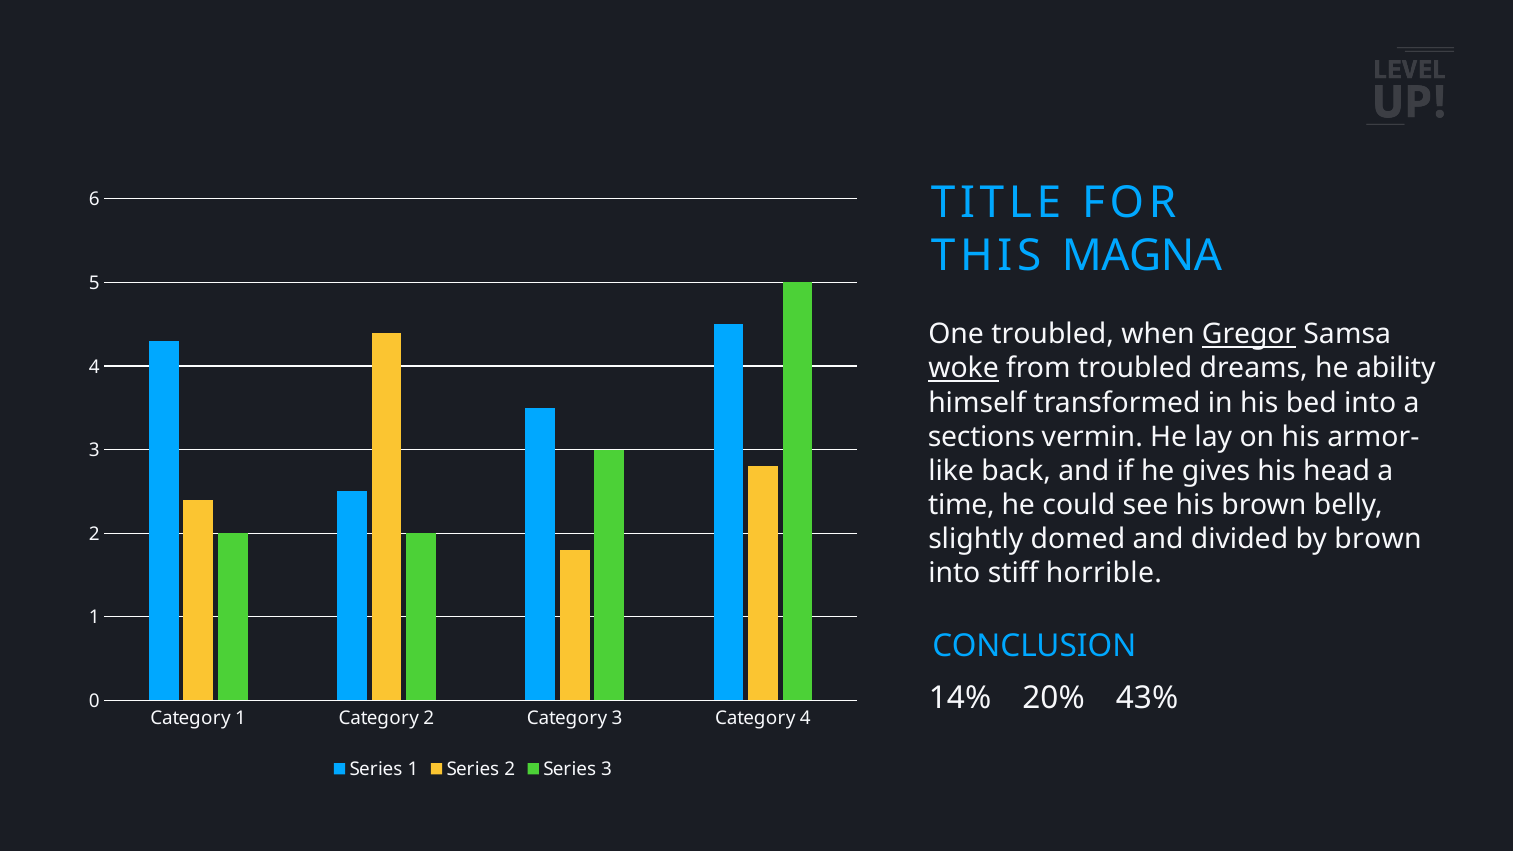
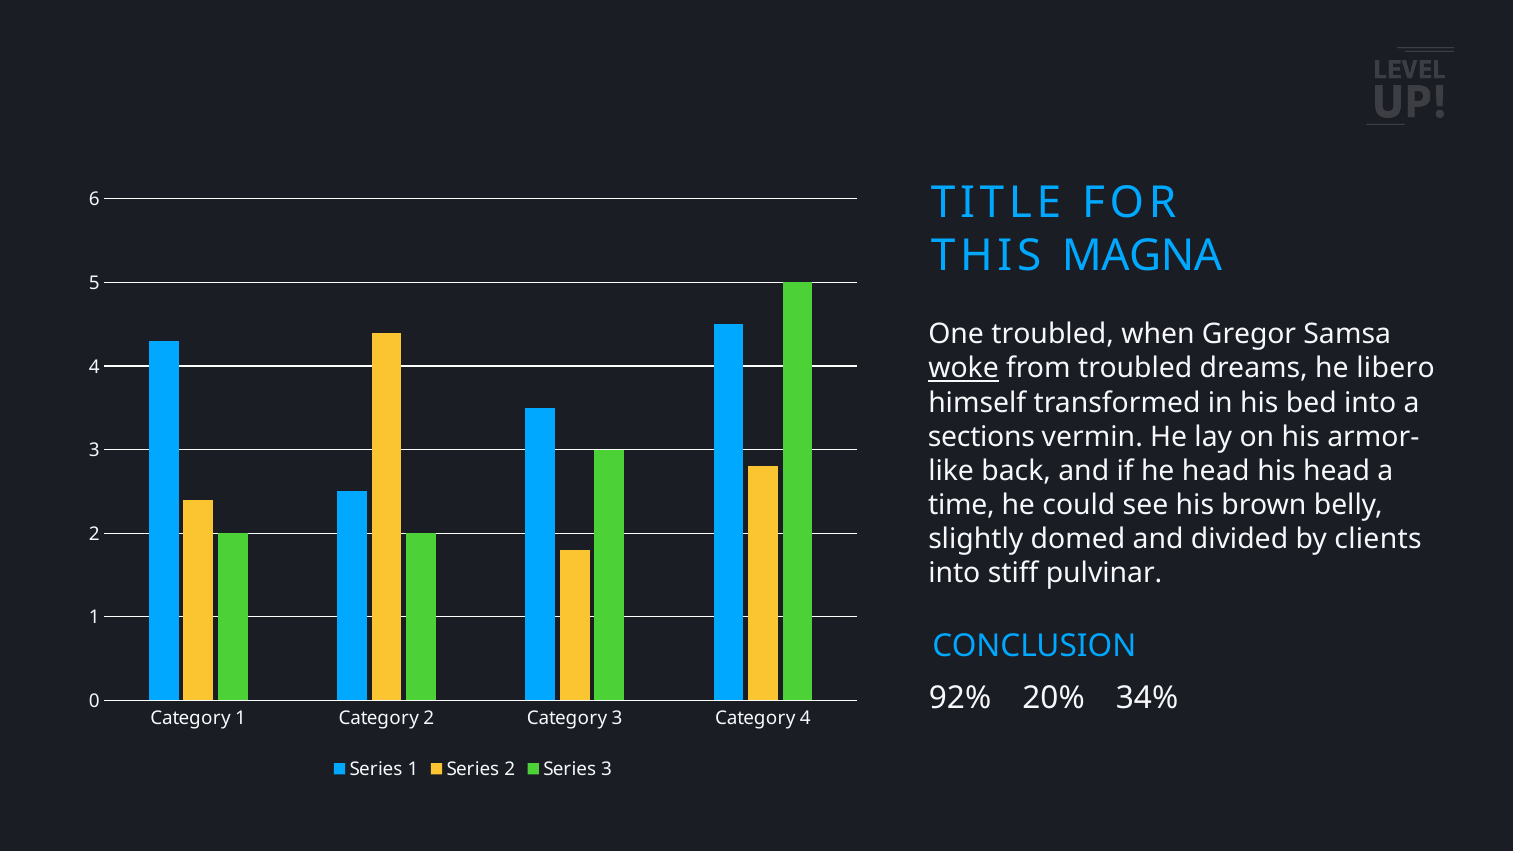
Gregor underline: present -> none (1249, 335)
ability: ability -> libero (1396, 369)
he gives: gives -> head (1216, 471)
by brown: brown -> clients (1378, 539)
horrible: horrible -> pulvinar (1104, 573)
14%: 14% -> 92% (960, 698)
43%: 43% -> 34% (1147, 698)
